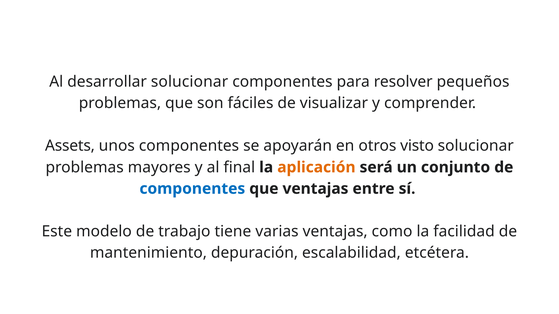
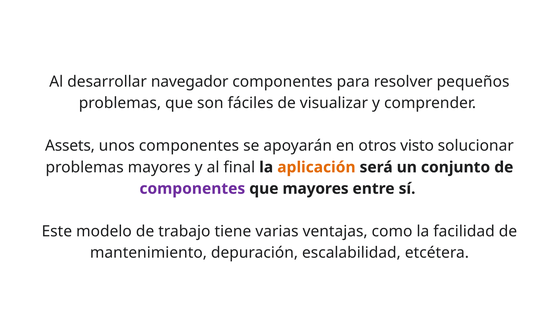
desarrollar solucionar: solucionar -> navegador (190, 82)
componentes colour: blue -> purple (192, 189)
que ventajas: ventajas -> mayores (316, 189)
